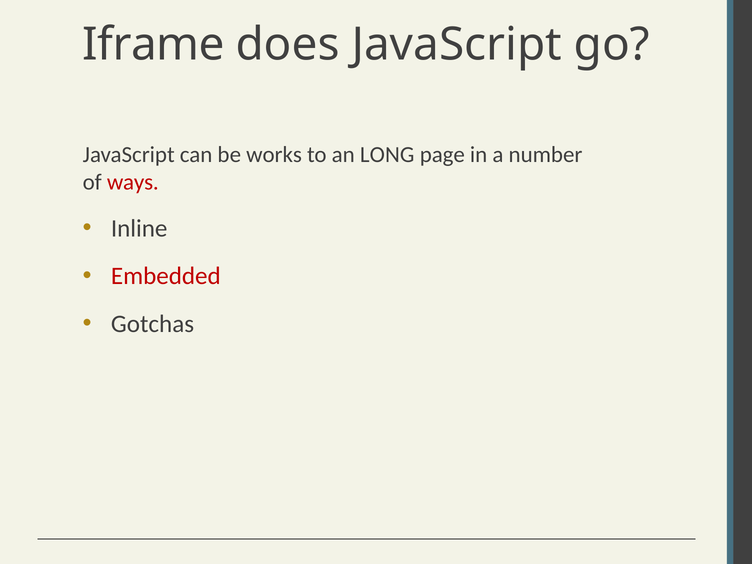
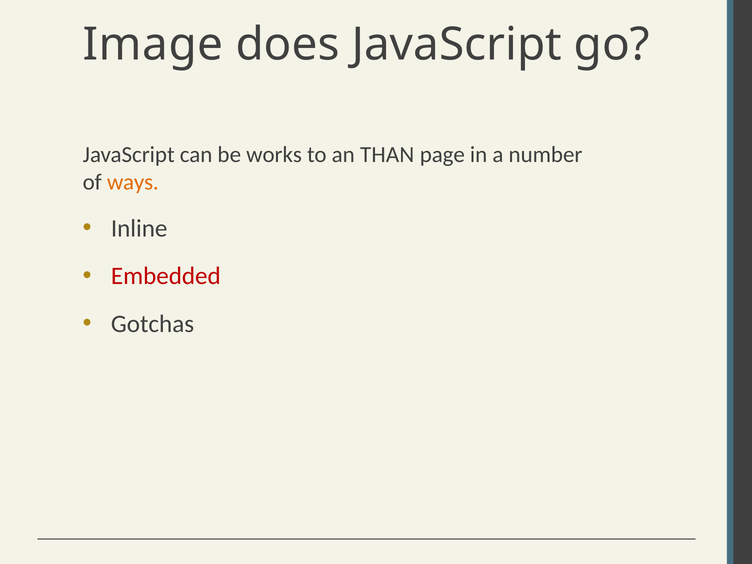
Iframe: Iframe -> Image (153, 45)
LONG: LONG -> THAN (387, 155)
ways colour: red -> orange (133, 182)
